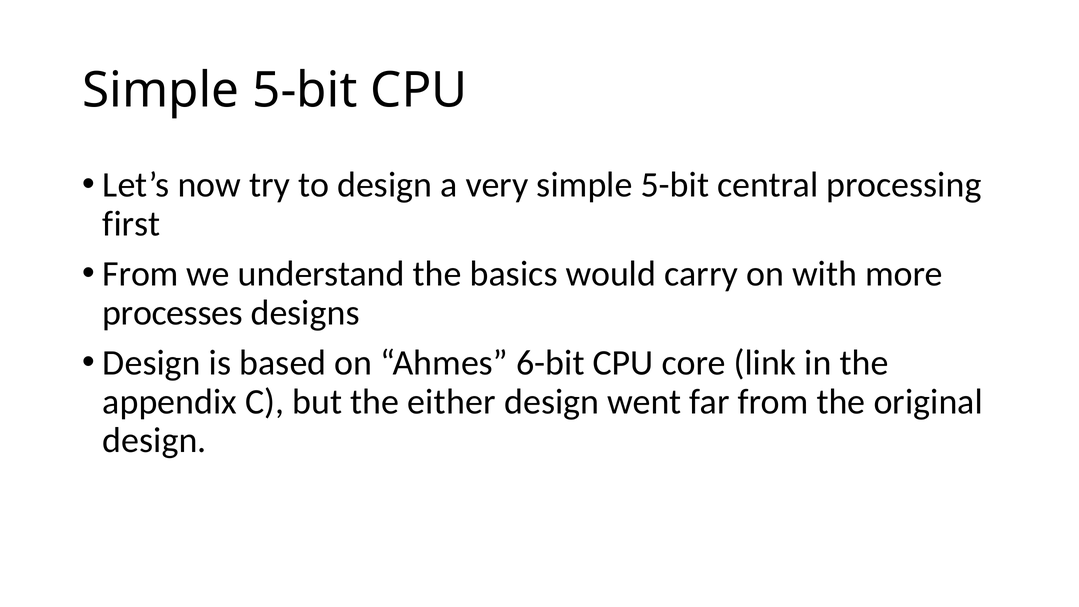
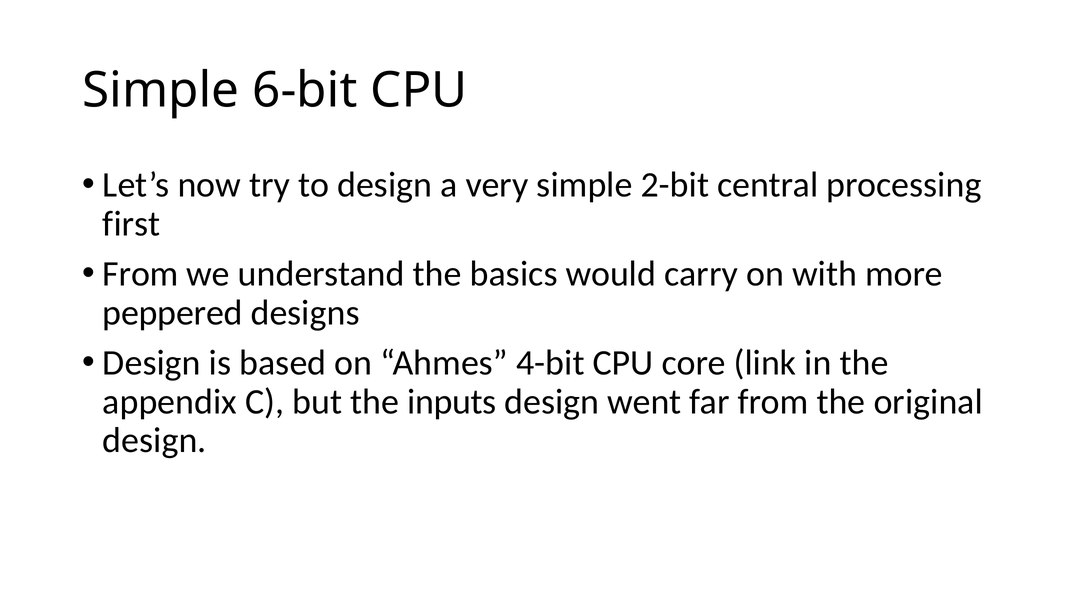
5-bit: 5-bit -> 6-bit (305, 91)
very simple 5-bit: 5-bit -> 2-bit (675, 185)
processes: processes -> peppered (173, 313)
6-bit: 6-bit -> 4-bit (550, 363)
either: either -> inputs (452, 402)
